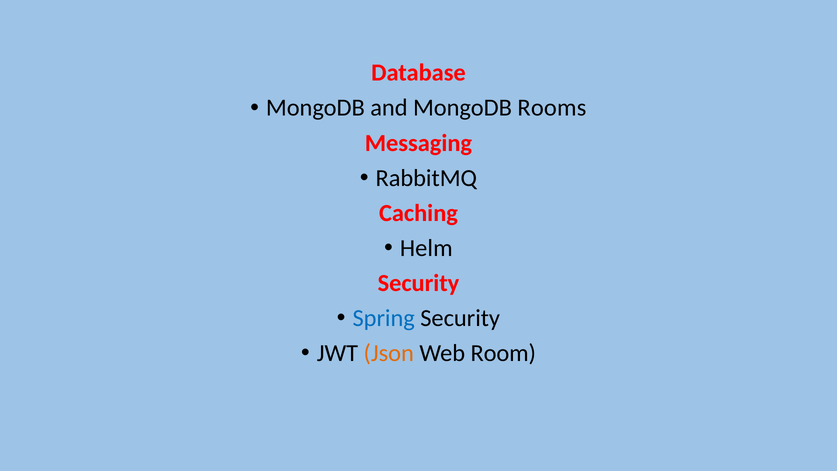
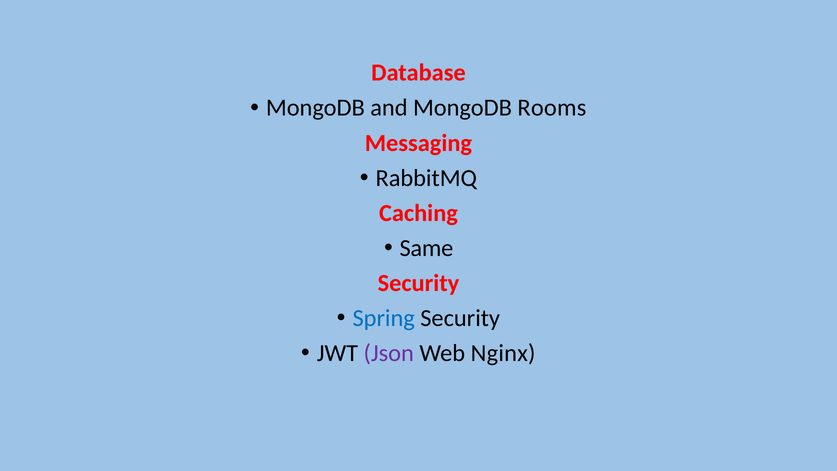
Helm: Helm -> Same (426, 248)
Json colour: orange -> purple (389, 353)
Room: Room -> Nginx (503, 353)
